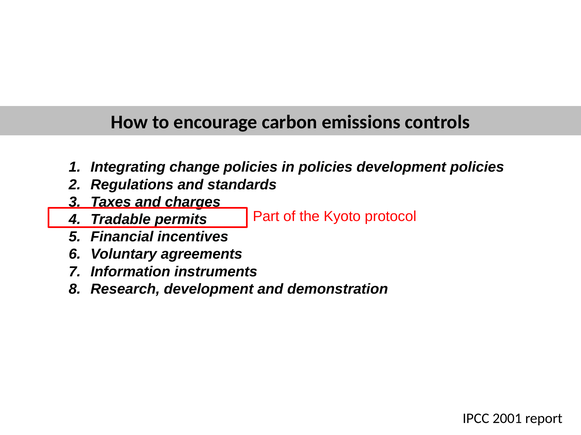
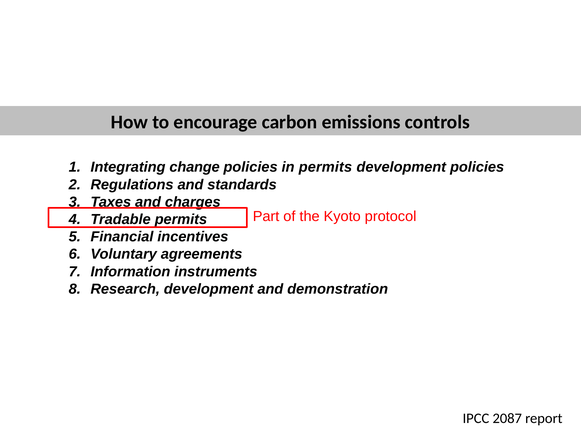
in policies: policies -> permits (325, 167)
2001: 2001 -> 2087 (507, 419)
